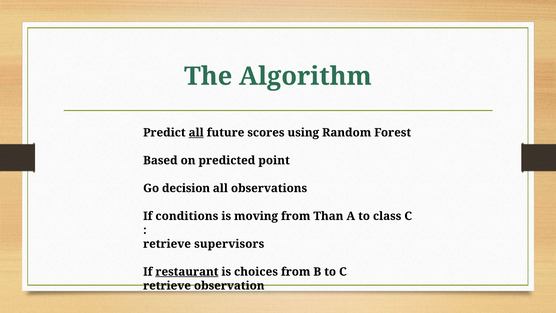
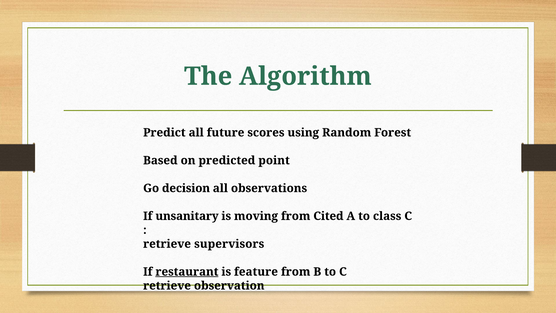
all underline: present -> none (196, 132)
conditions: conditions -> unsanitary (187, 216)
Than: Than -> Cited (328, 216)
choices: choices -> feature (256, 272)
